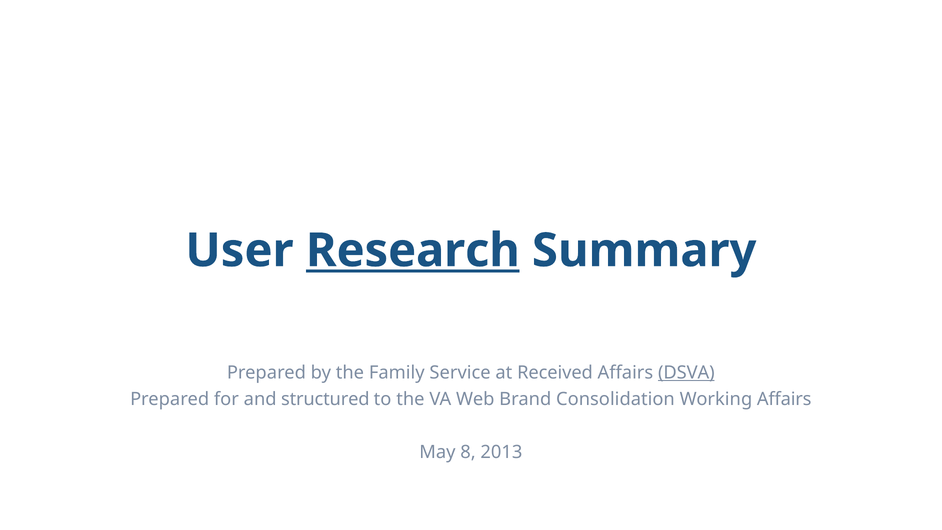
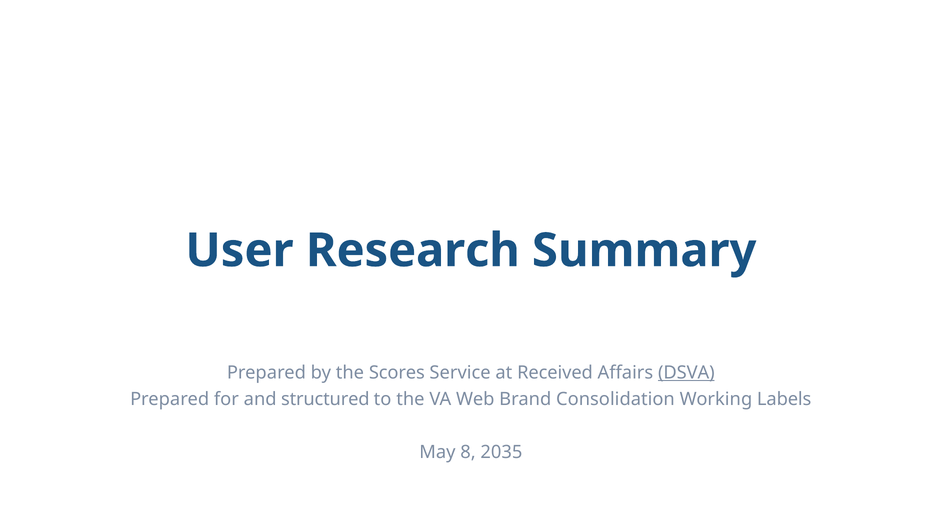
Research underline: present -> none (413, 251)
Family: Family -> Scores (397, 373)
Working Affairs: Affairs -> Labels (784, 399)
2013: 2013 -> 2035 (501, 452)
